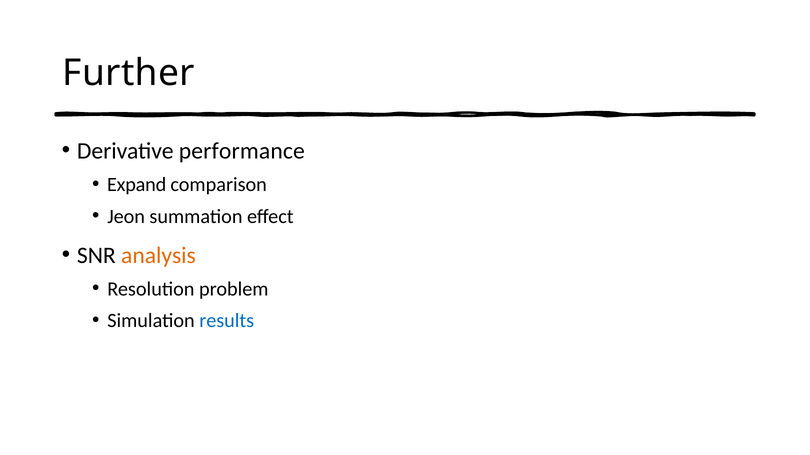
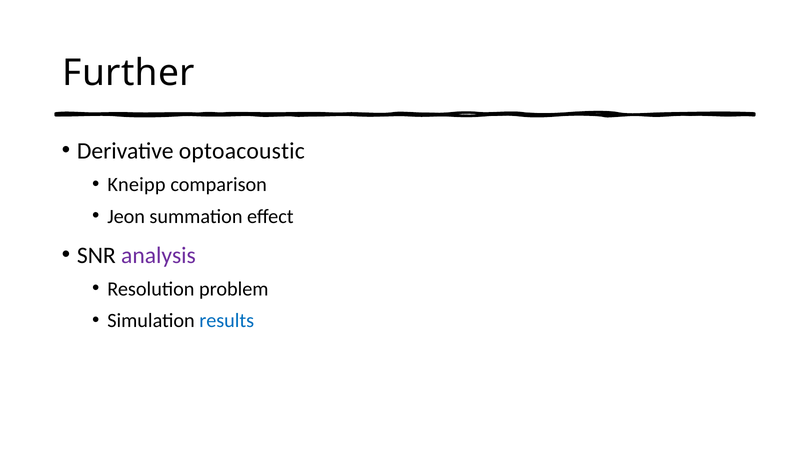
performance: performance -> optoacoustic (242, 151)
Expand: Expand -> Kneipp (136, 185)
analysis colour: orange -> purple (158, 256)
